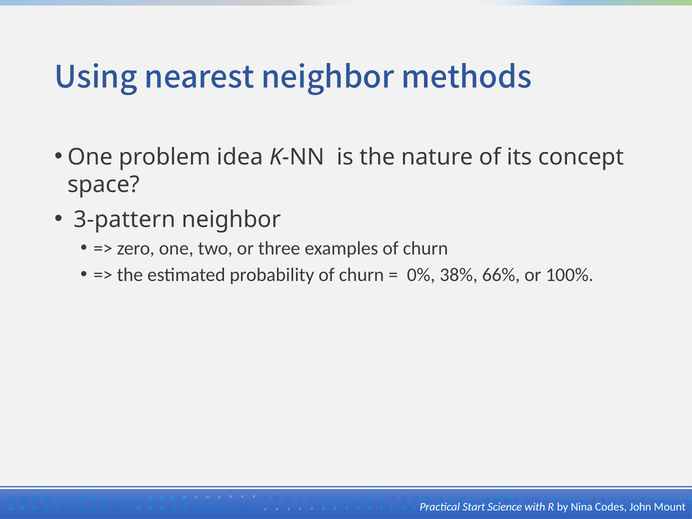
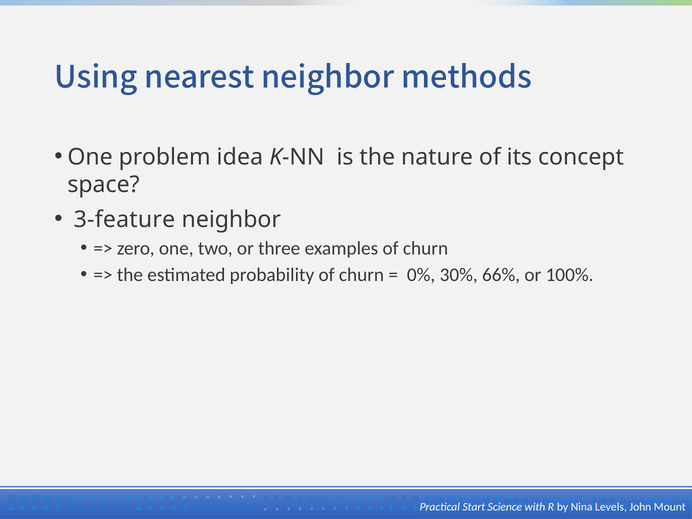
3-pattern: 3-pattern -> 3-feature (124, 220)
38%: 38% -> 30% (459, 275)
Codes: Codes -> Levels (611, 507)
